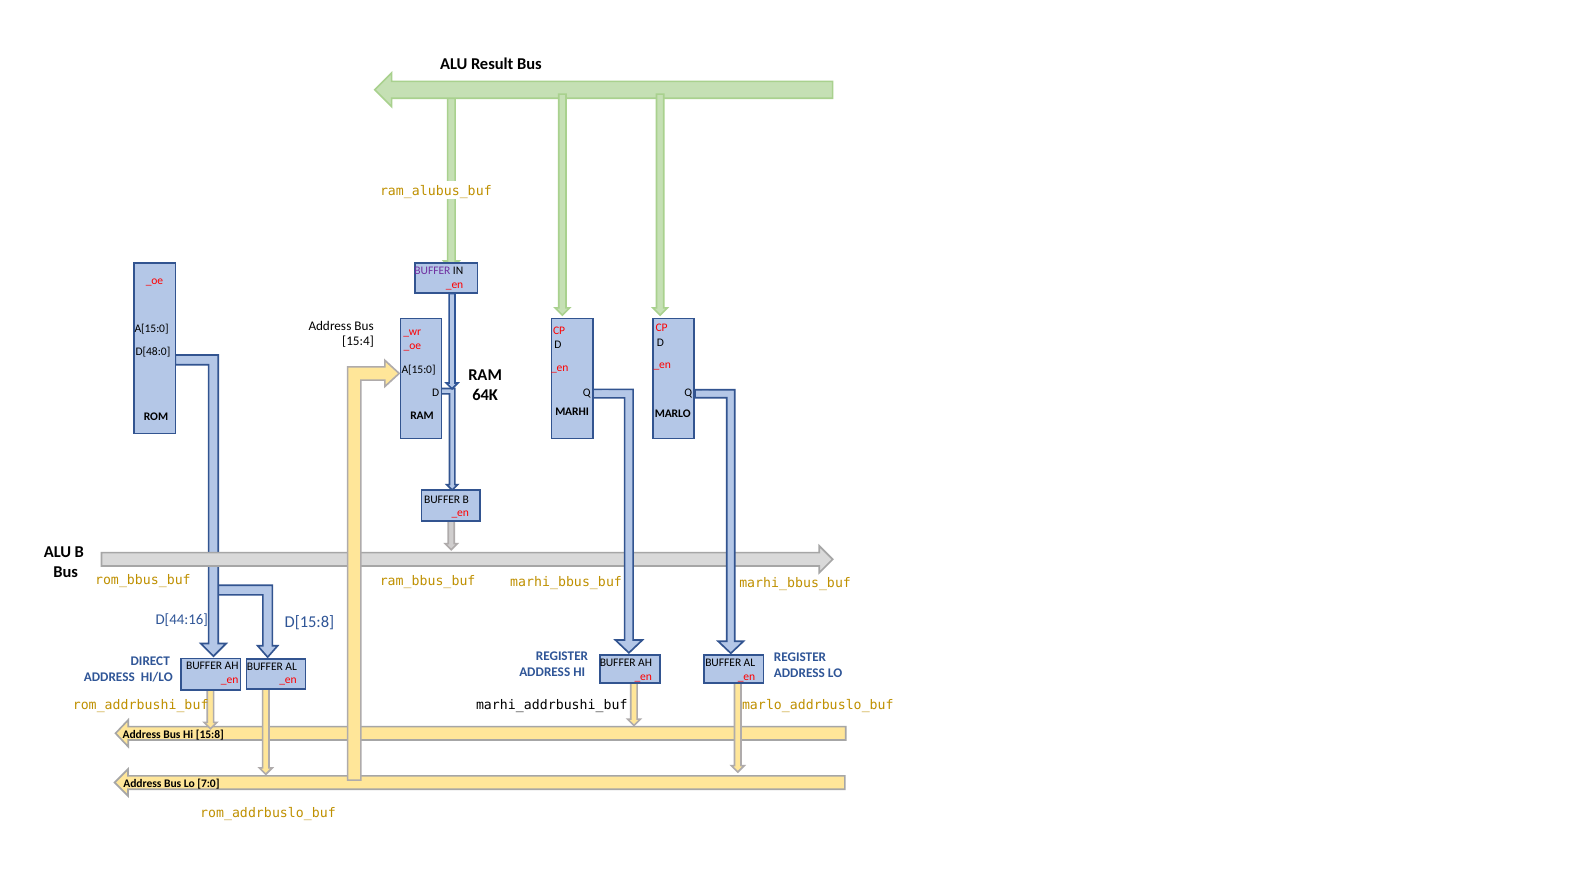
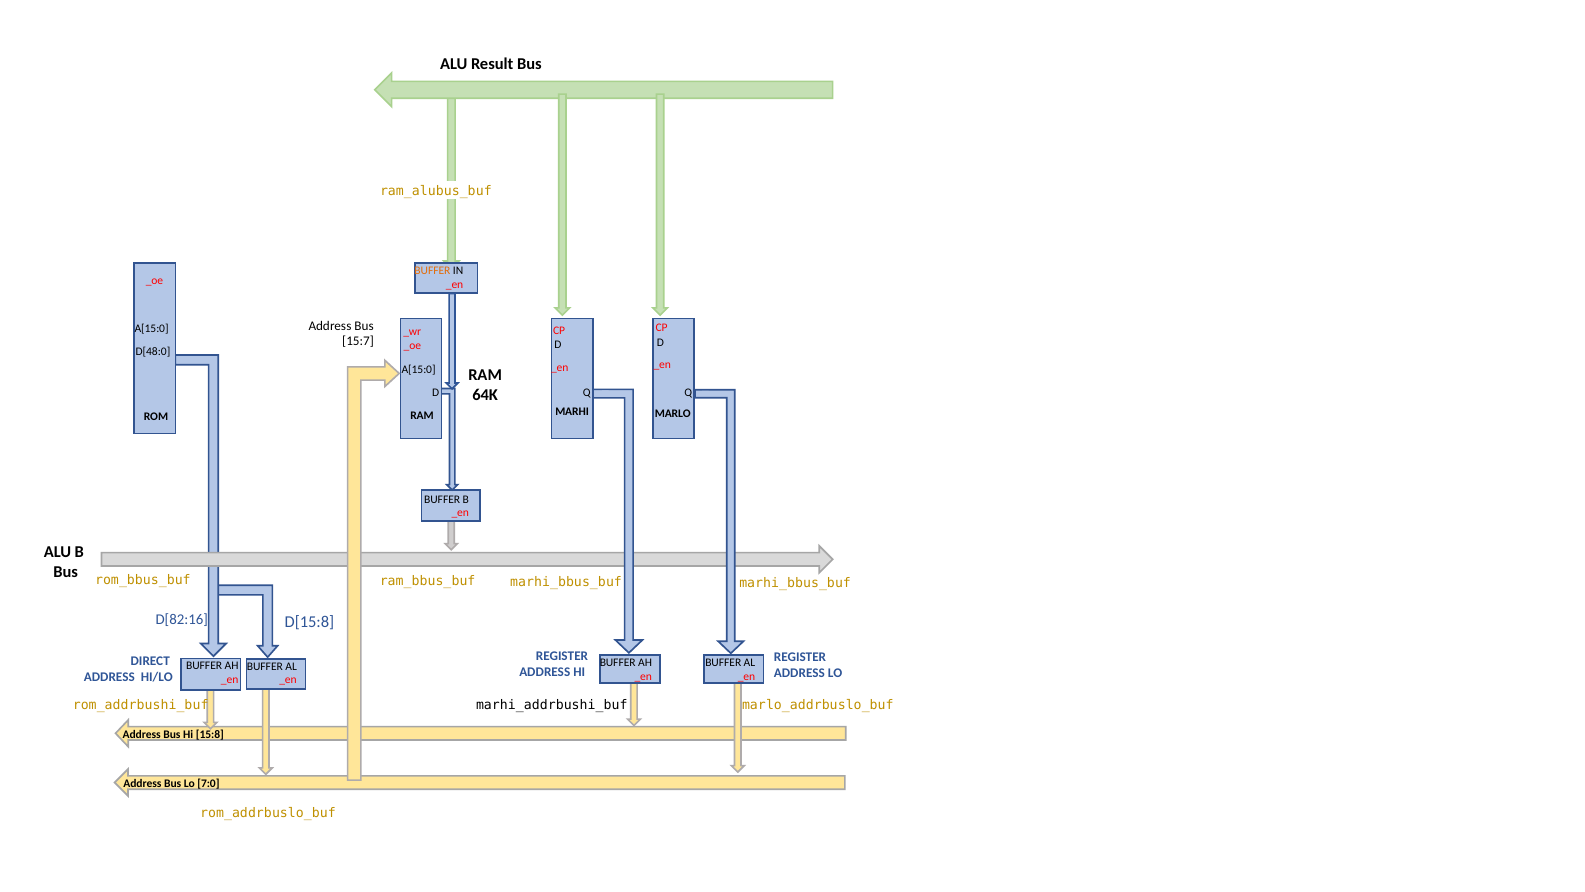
BUFFER colour: purple -> orange (432, 271)
15:4: 15:4 -> 15:7 (358, 341)
D[44:16: D[44:16 -> D[82:16 (182, 619)
